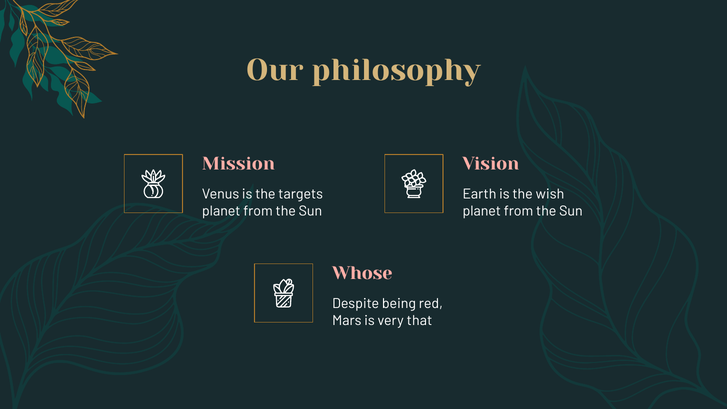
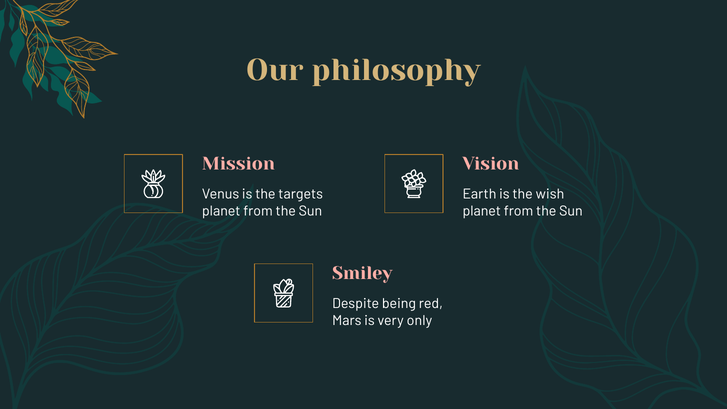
Whose: Whose -> Smiley (362, 273)
that: that -> only (419, 320)
